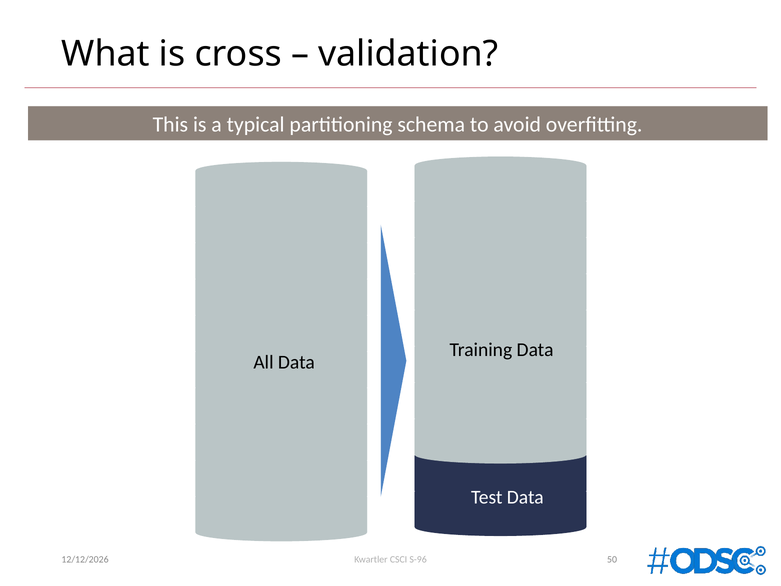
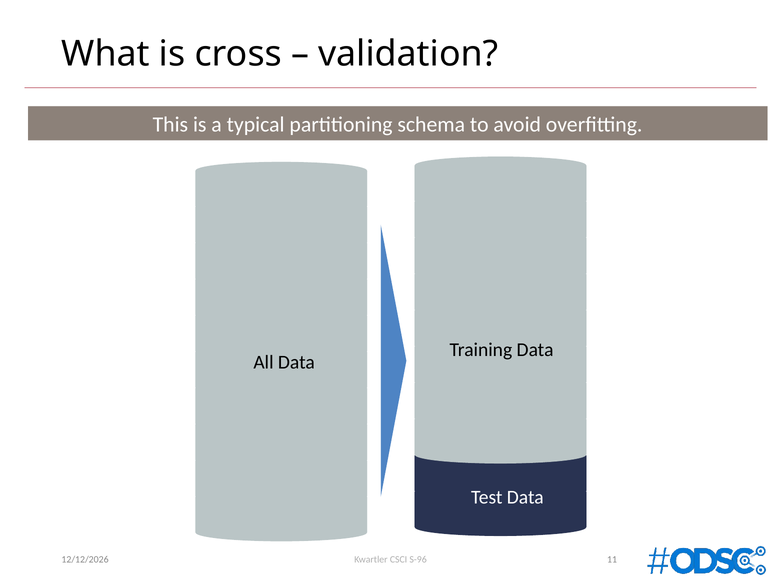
50: 50 -> 11 (612, 559)
